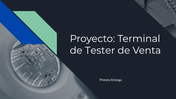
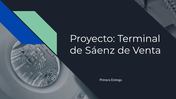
Tester: Tester -> Sáenz (100, 50)
